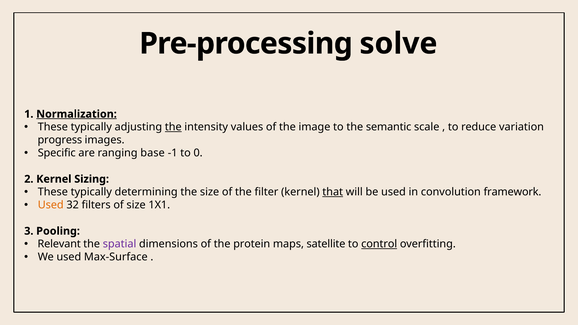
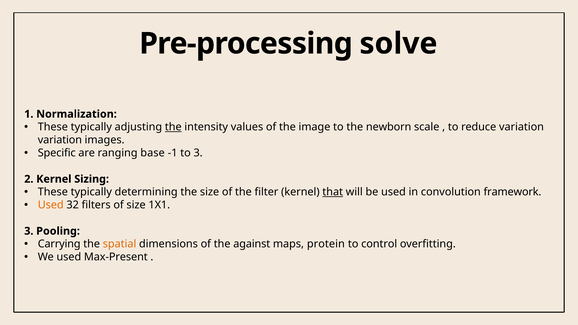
Normalization underline: present -> none (77, 114)
semantic: semantic -> newborn (389, 127)
progress: progress -> variation (60, 140)
to 0: 0 -> 3 (198, 153)
Relevant: Relevant -> Carrying (59, 244)
spatial colour: purple -> orange (120, 244)
protein: protein -> against (252, 244)
satellite: satellite -> protein (326, 244)
control underline: present -> none (379, 244)
Max-Surface: Max-Surface -> Max-Present (116, 257)
